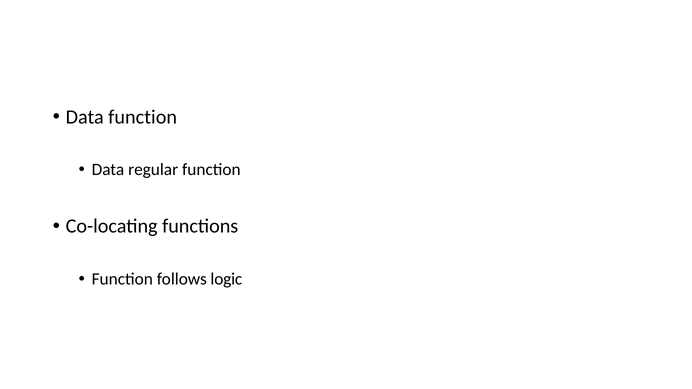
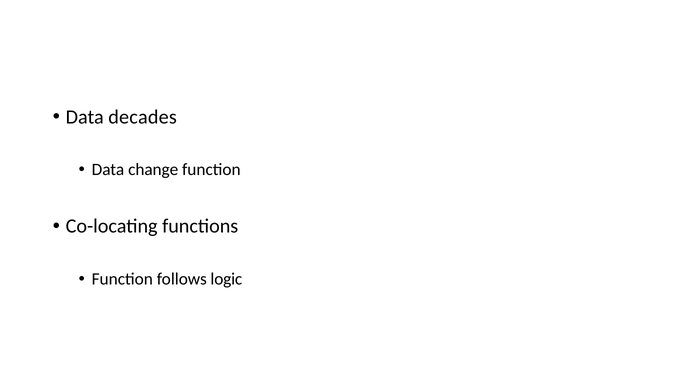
Data function: function -> decades (143, 117)
regular: regular -> change (153, 170)
